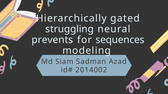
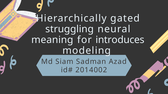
prevents: prevents -> meaning (52, 40)
sequences: sequences -> introduces (120, 40)
